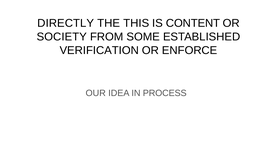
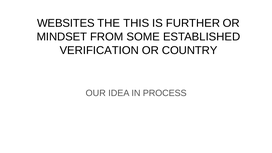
DIRECTLY: DIRECTLY -> WEBSITES (66, 23)
CONTENT: CONTENT -> FURTHER (193, 23)
SOCIETY: SOCIETY -> MINDSET (62, 37)
ENFORCE: ENFORCE -> COUNTRY (190, 50)
